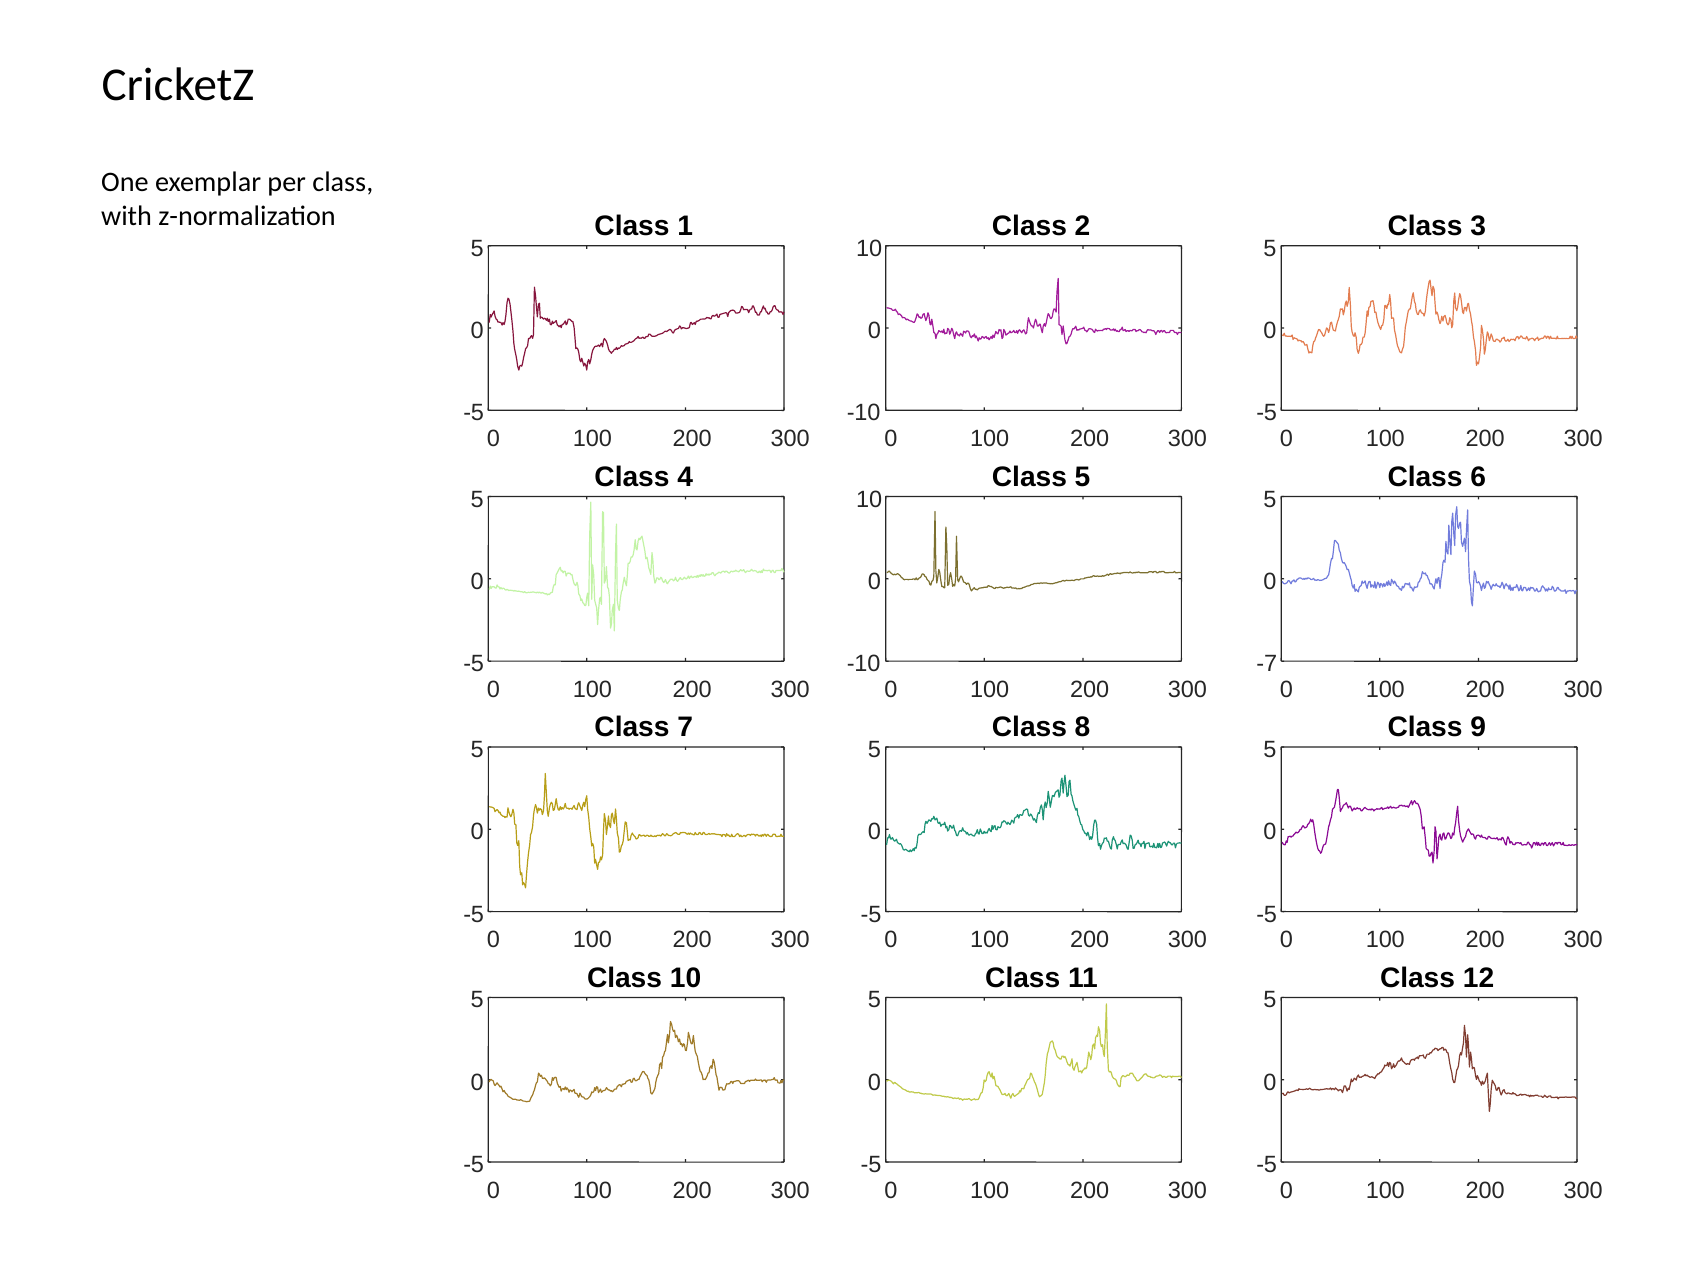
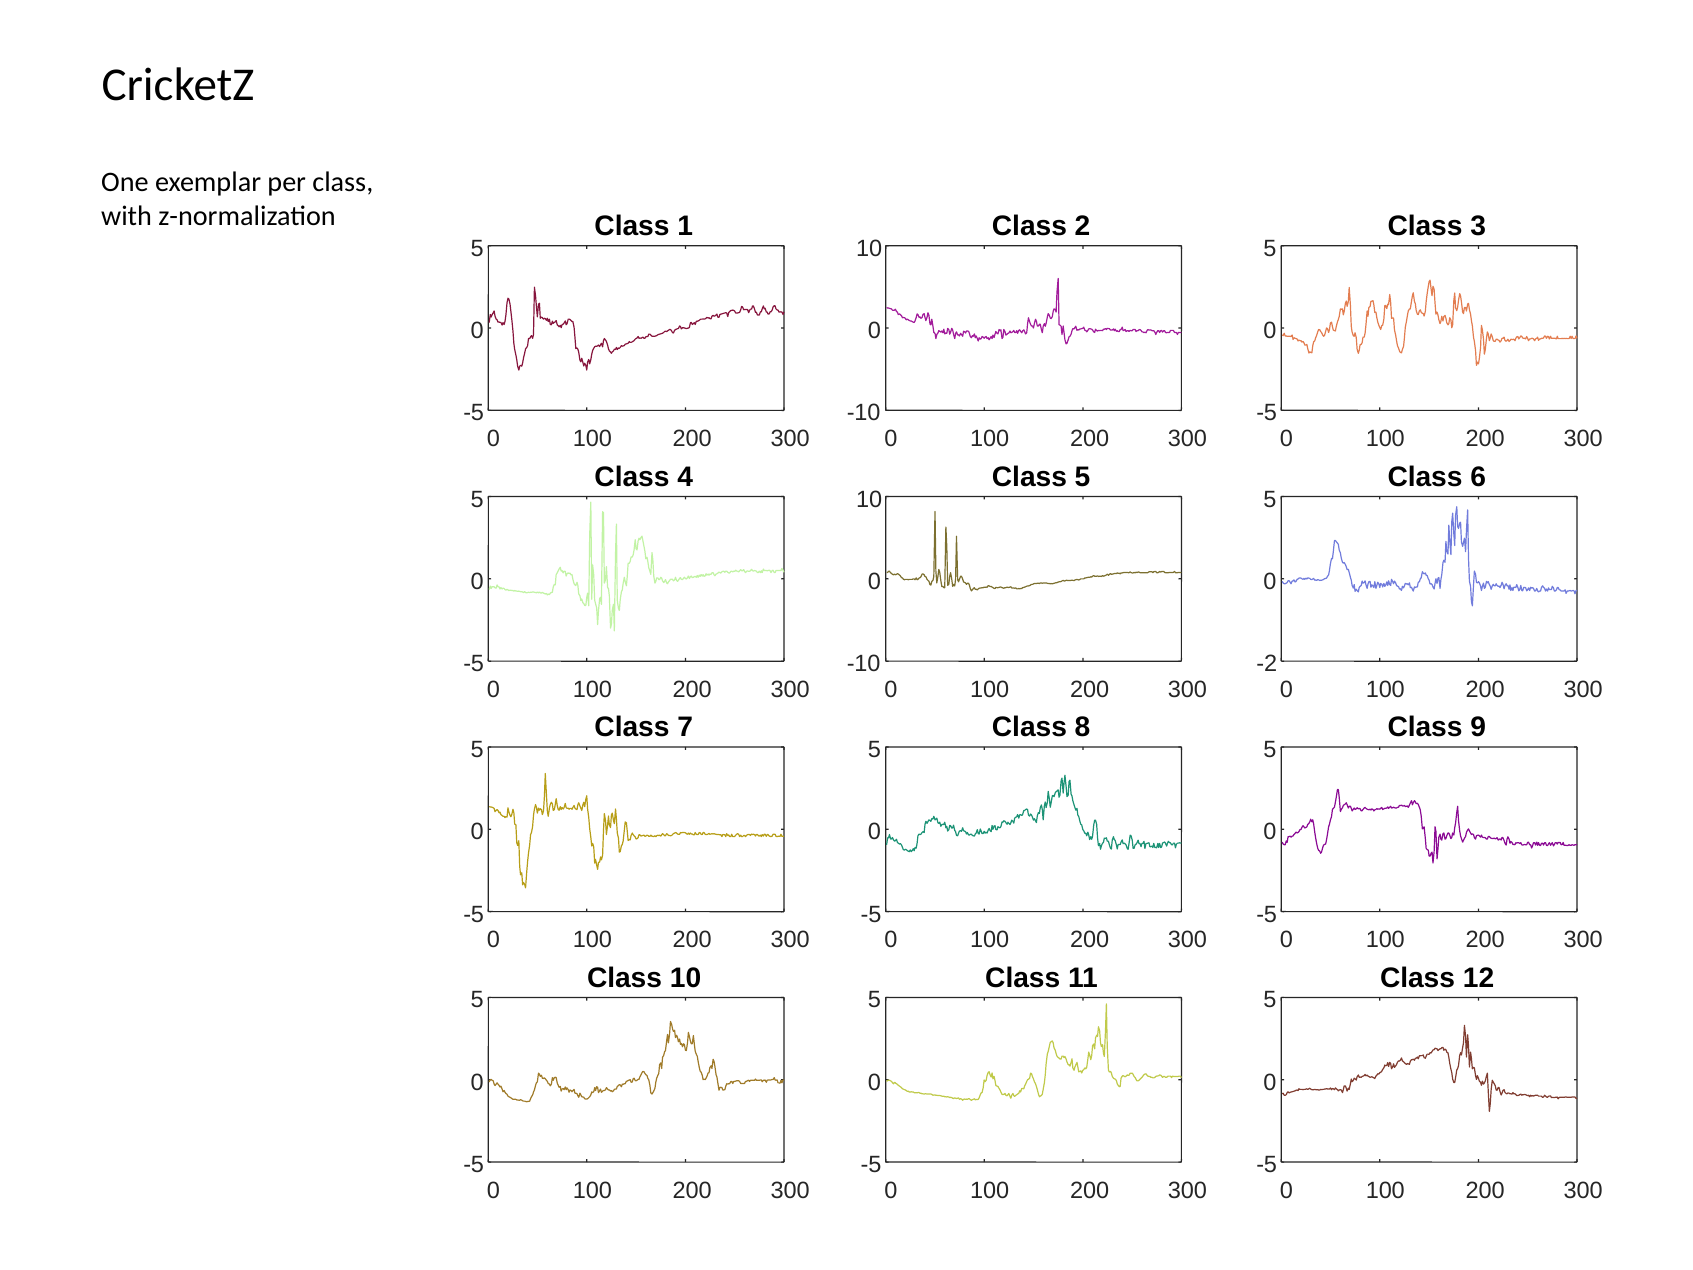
-7: -7 -> -2 (1267, 664)
